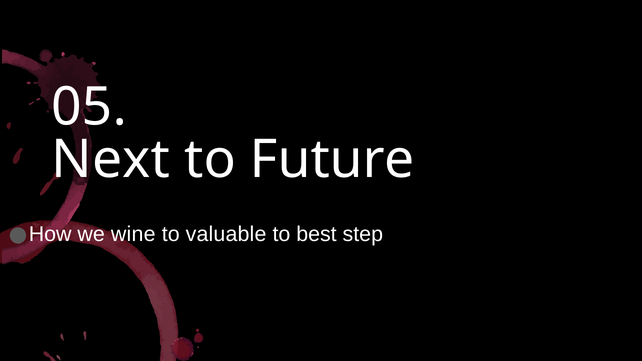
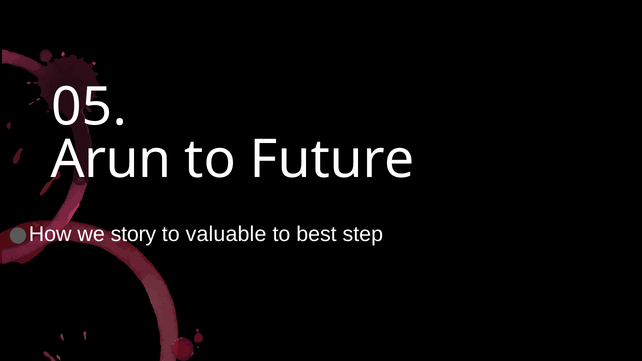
Next: Next -> Arun (111, 160)
wine: wine -> story (133, 234)
